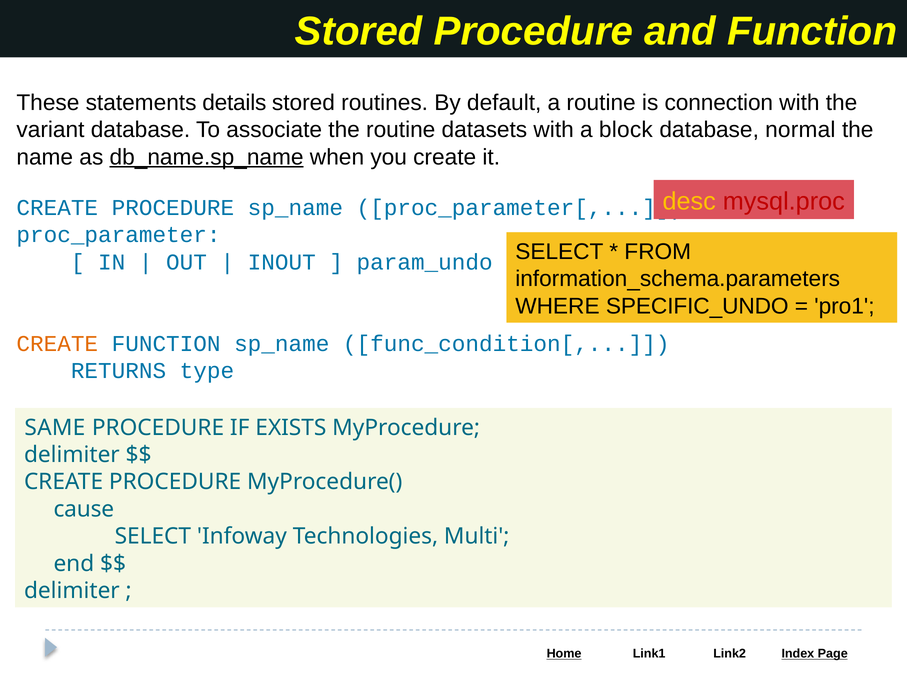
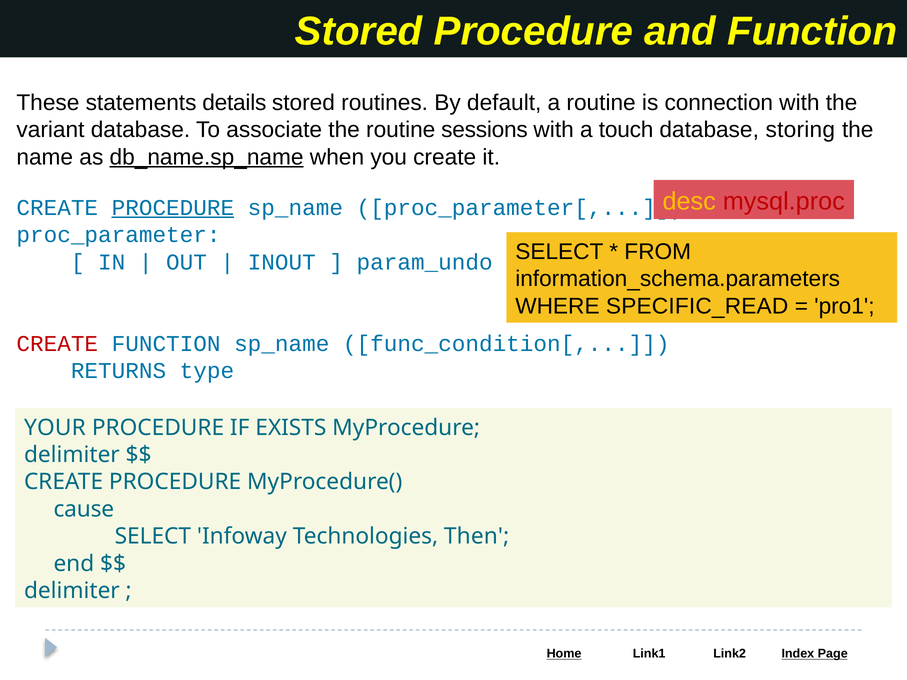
datasets: datasets -> sessions (484, 130)
block: block -> touch (626, 130)
normal: normal -> storing (800, 130)
PROCEDURE underline: none -> present (173, 208)
SPECIFIC_UNDO: SPECIFIC_UNDO -> SPECIFIC_READ (697, 306)
CREATE colour: orange -> red (57, 344)
SAME: SAME -> YOUR (55, 428)
Multi: Multi -> Then (477, 537)
